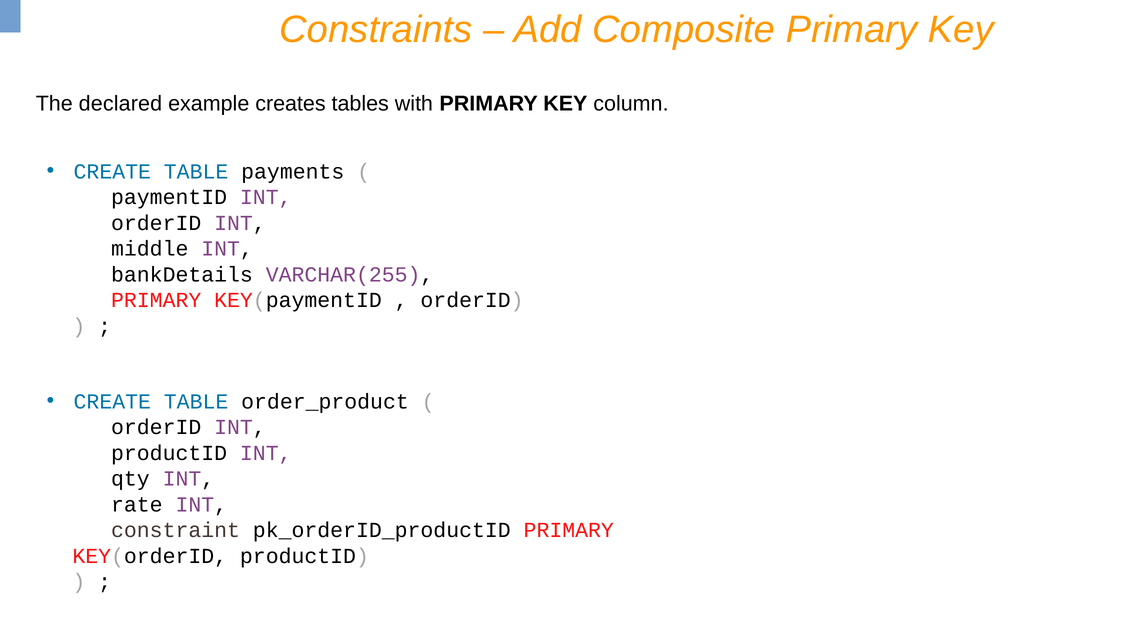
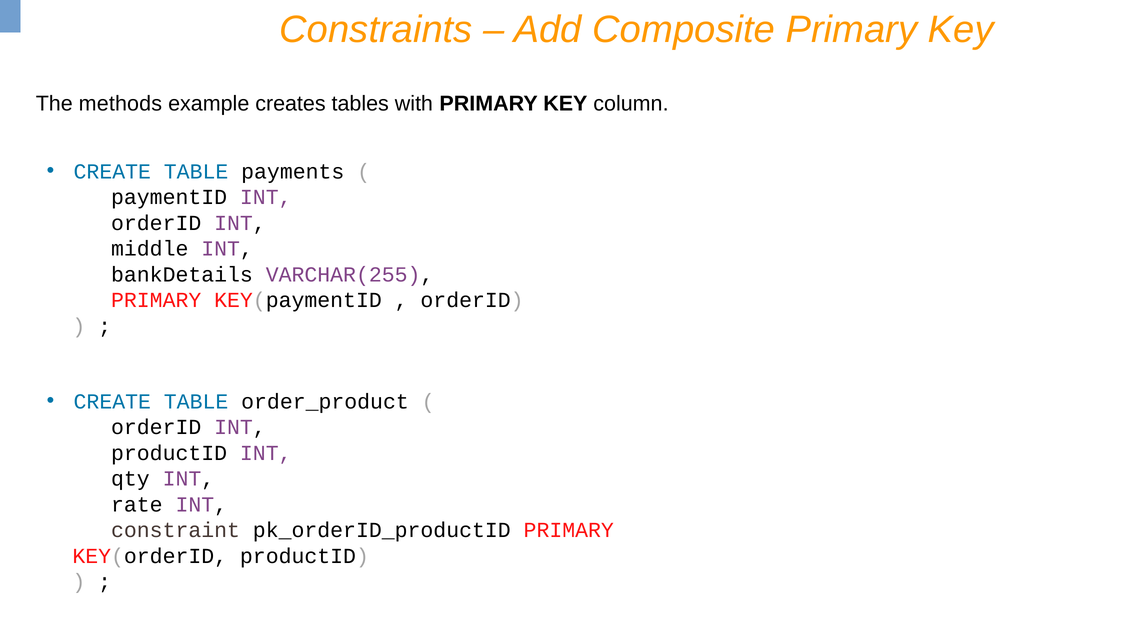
declared: declared -> methods (120, 104)
